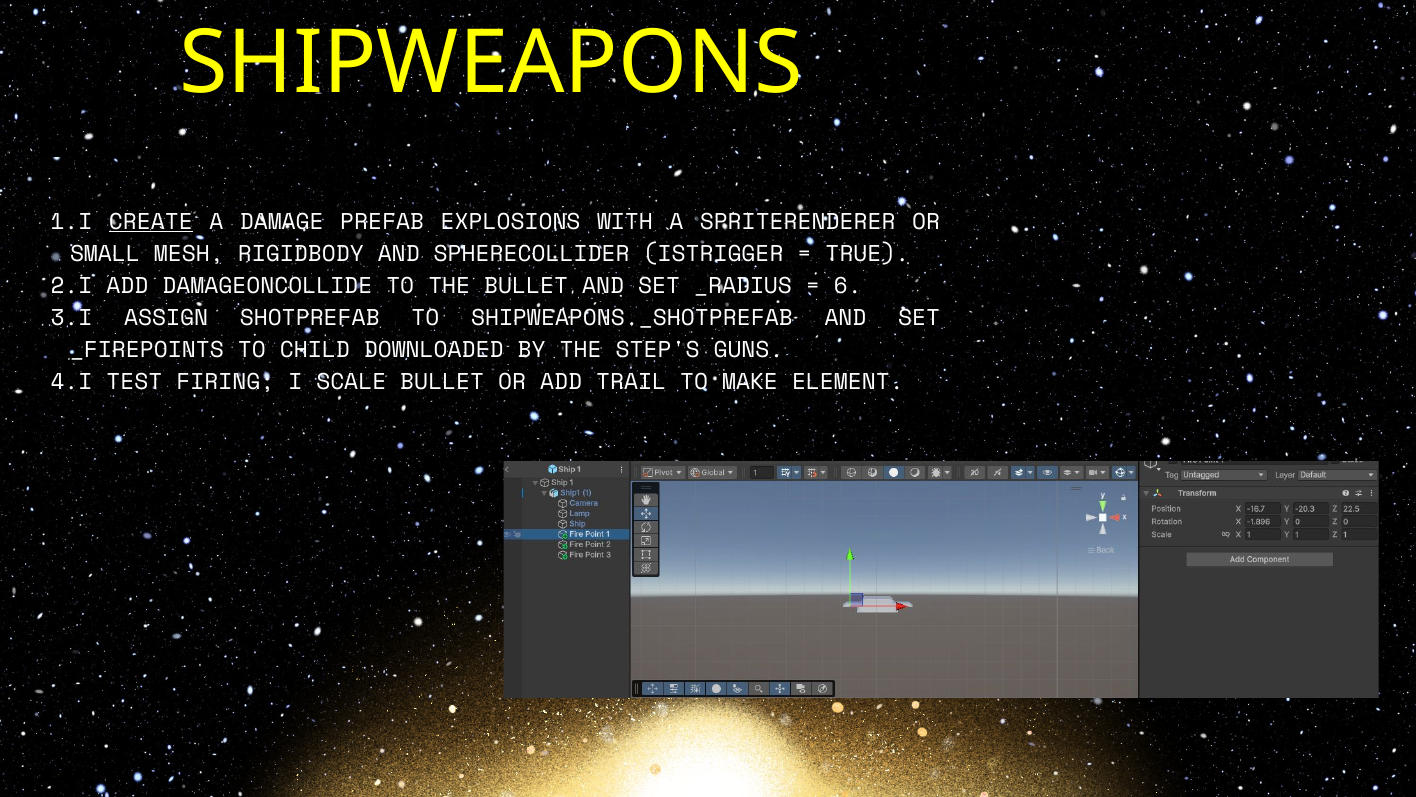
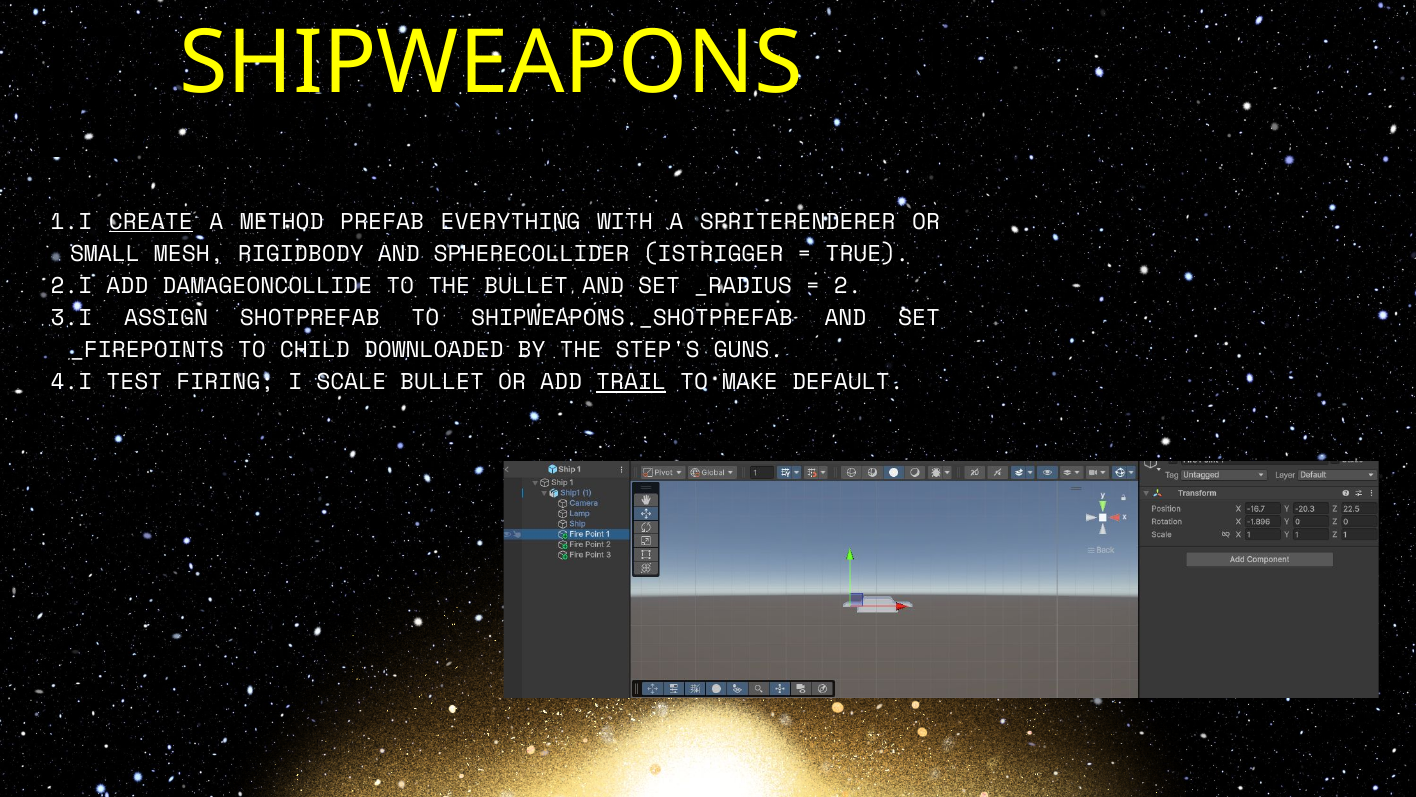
DAMAGE: DAMAGE -> METHOD (282, 222)
EXPLOSIONS: EXPLOSIONS -> EVERYTHING (511, 222)
6: 6 -> 2 (848, 286)
TRAIL underline: none -> present (631, 382)
ELEMENT: ELEMENT -> DEFAULT (848, 382)
